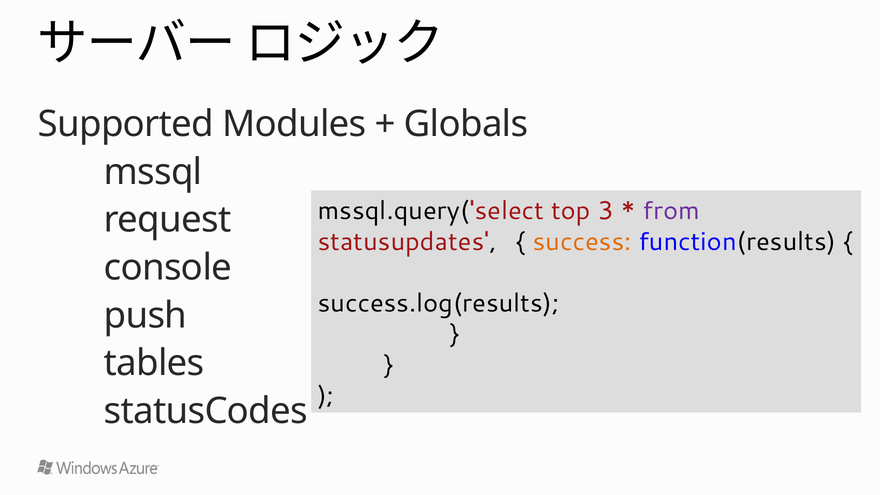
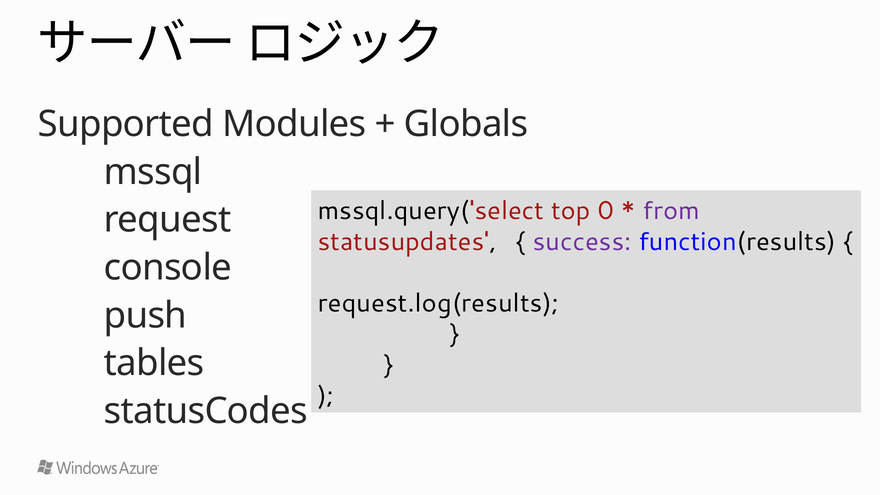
3: 3 -> 0 (606, 211)
success colour: orange -> purple (582, 242)
success.log(results: success.log(results -> request.log(results (438, 303)
